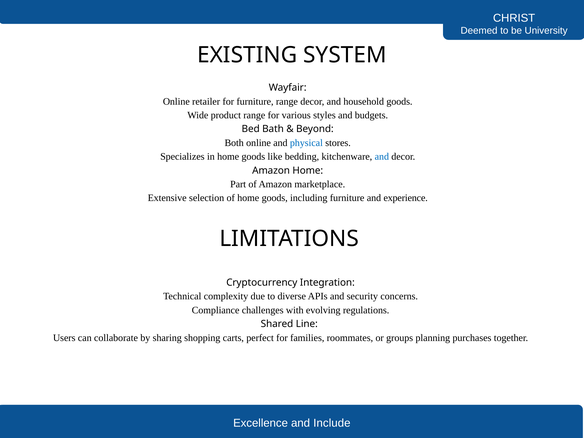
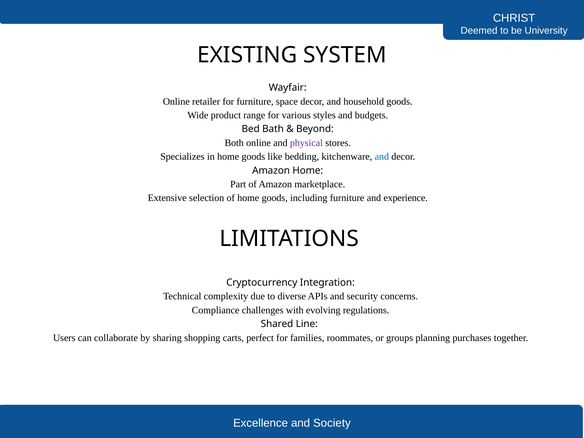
furniture range: range -> space (287, 101)
physical colour: blue -> purple (306, 143)
Include: Include -> Society (332, 423)
